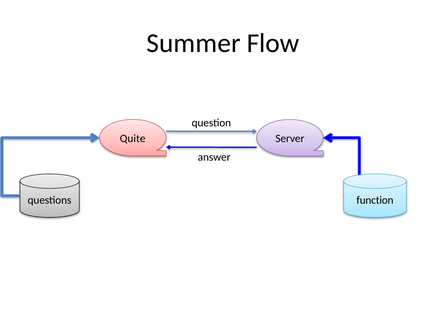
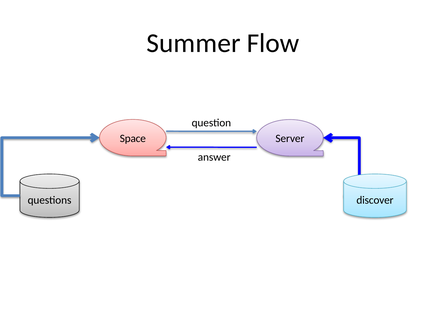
Quite: Quite -> Space (133, 139)
function: function -> discover (375, 200)
